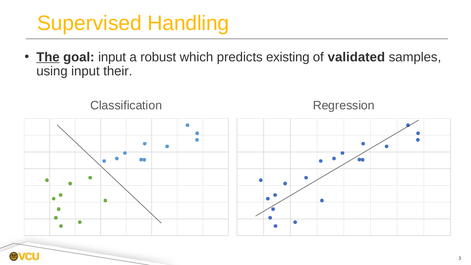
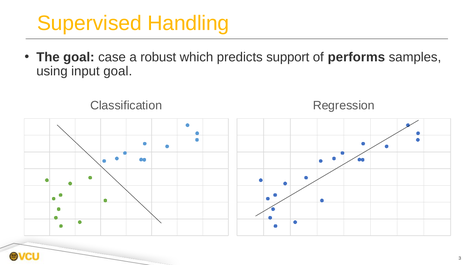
The underline: present -> none (48, 57)
goal input: input -> case (112, 57)
existing: existing -> support (288, 57)
validated: validated -> performs (356, 57)
input their: their -> goal (118, 71)
